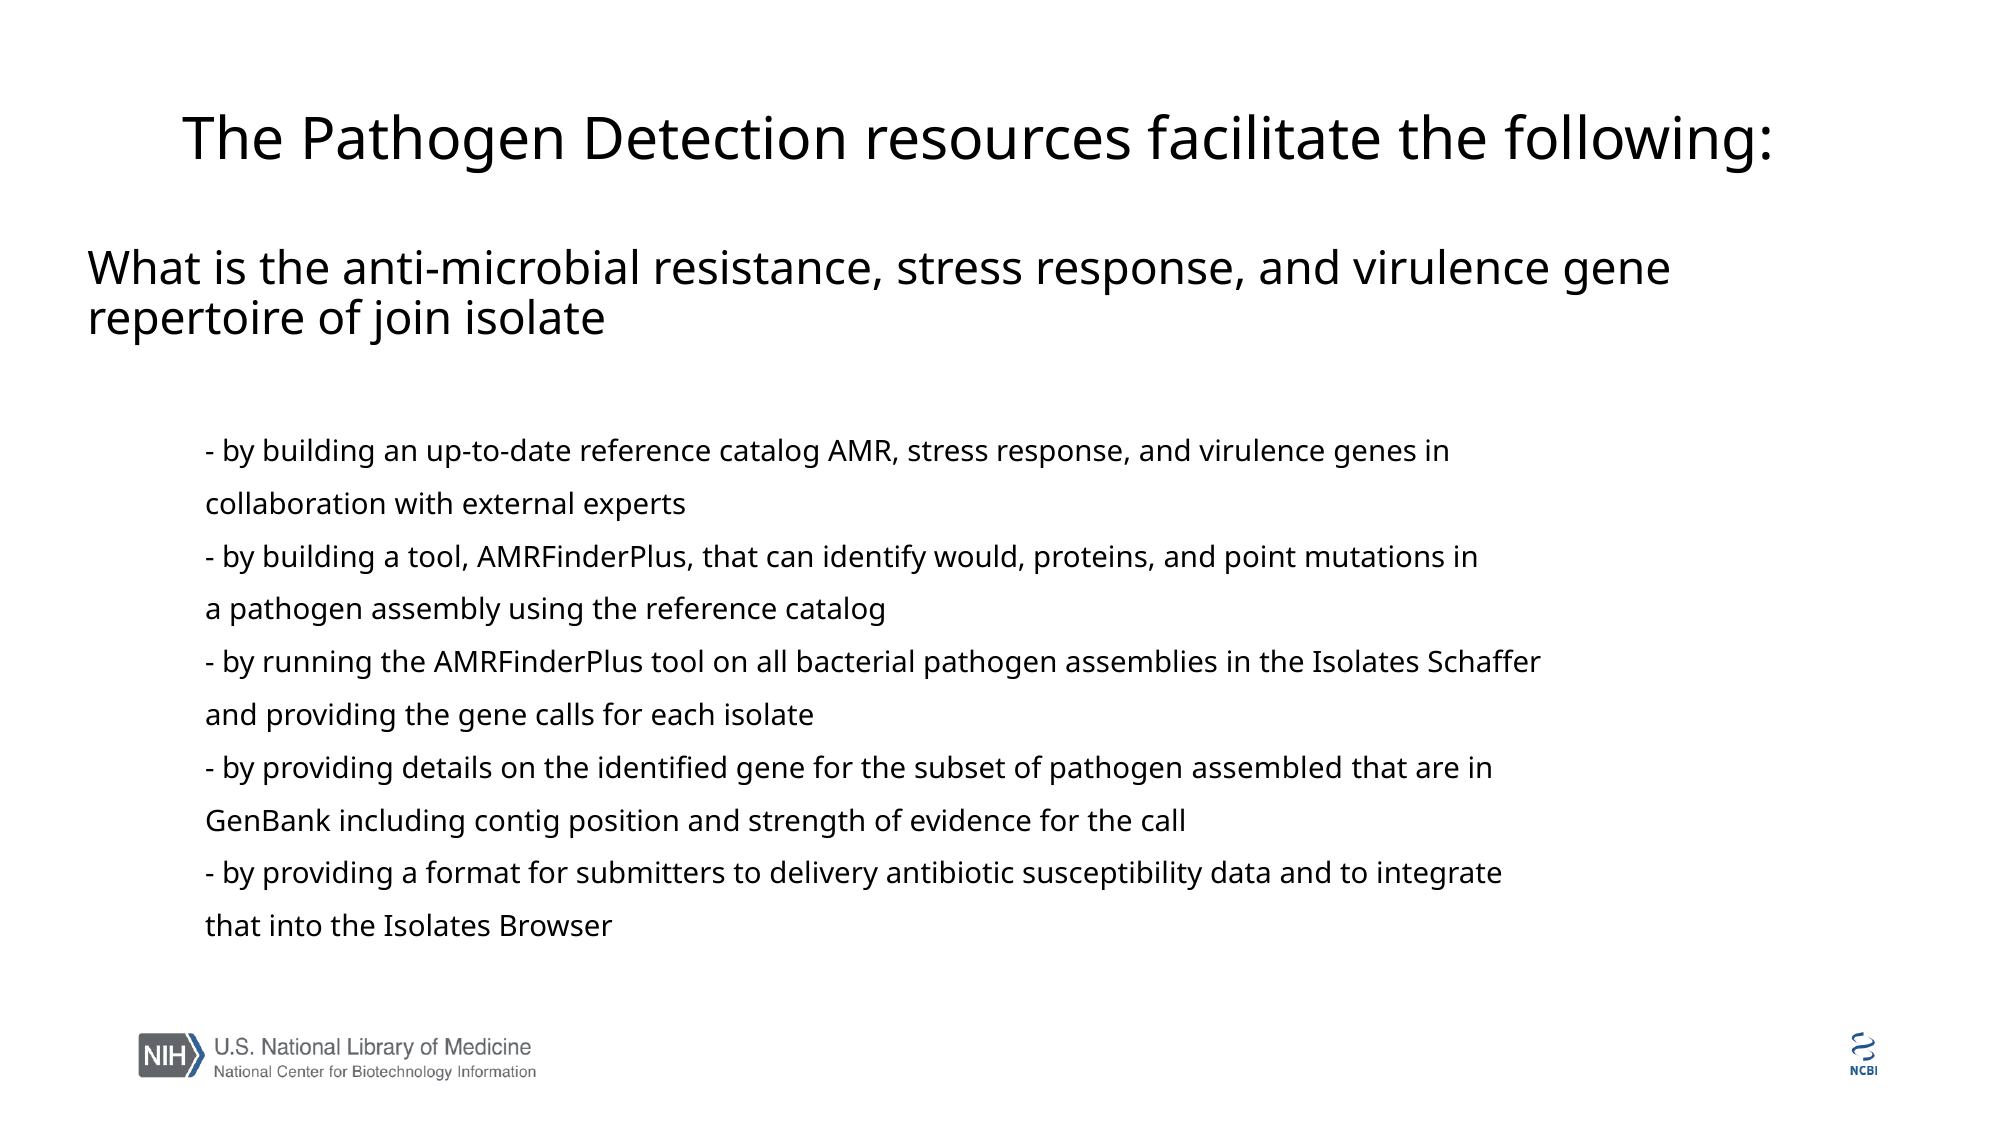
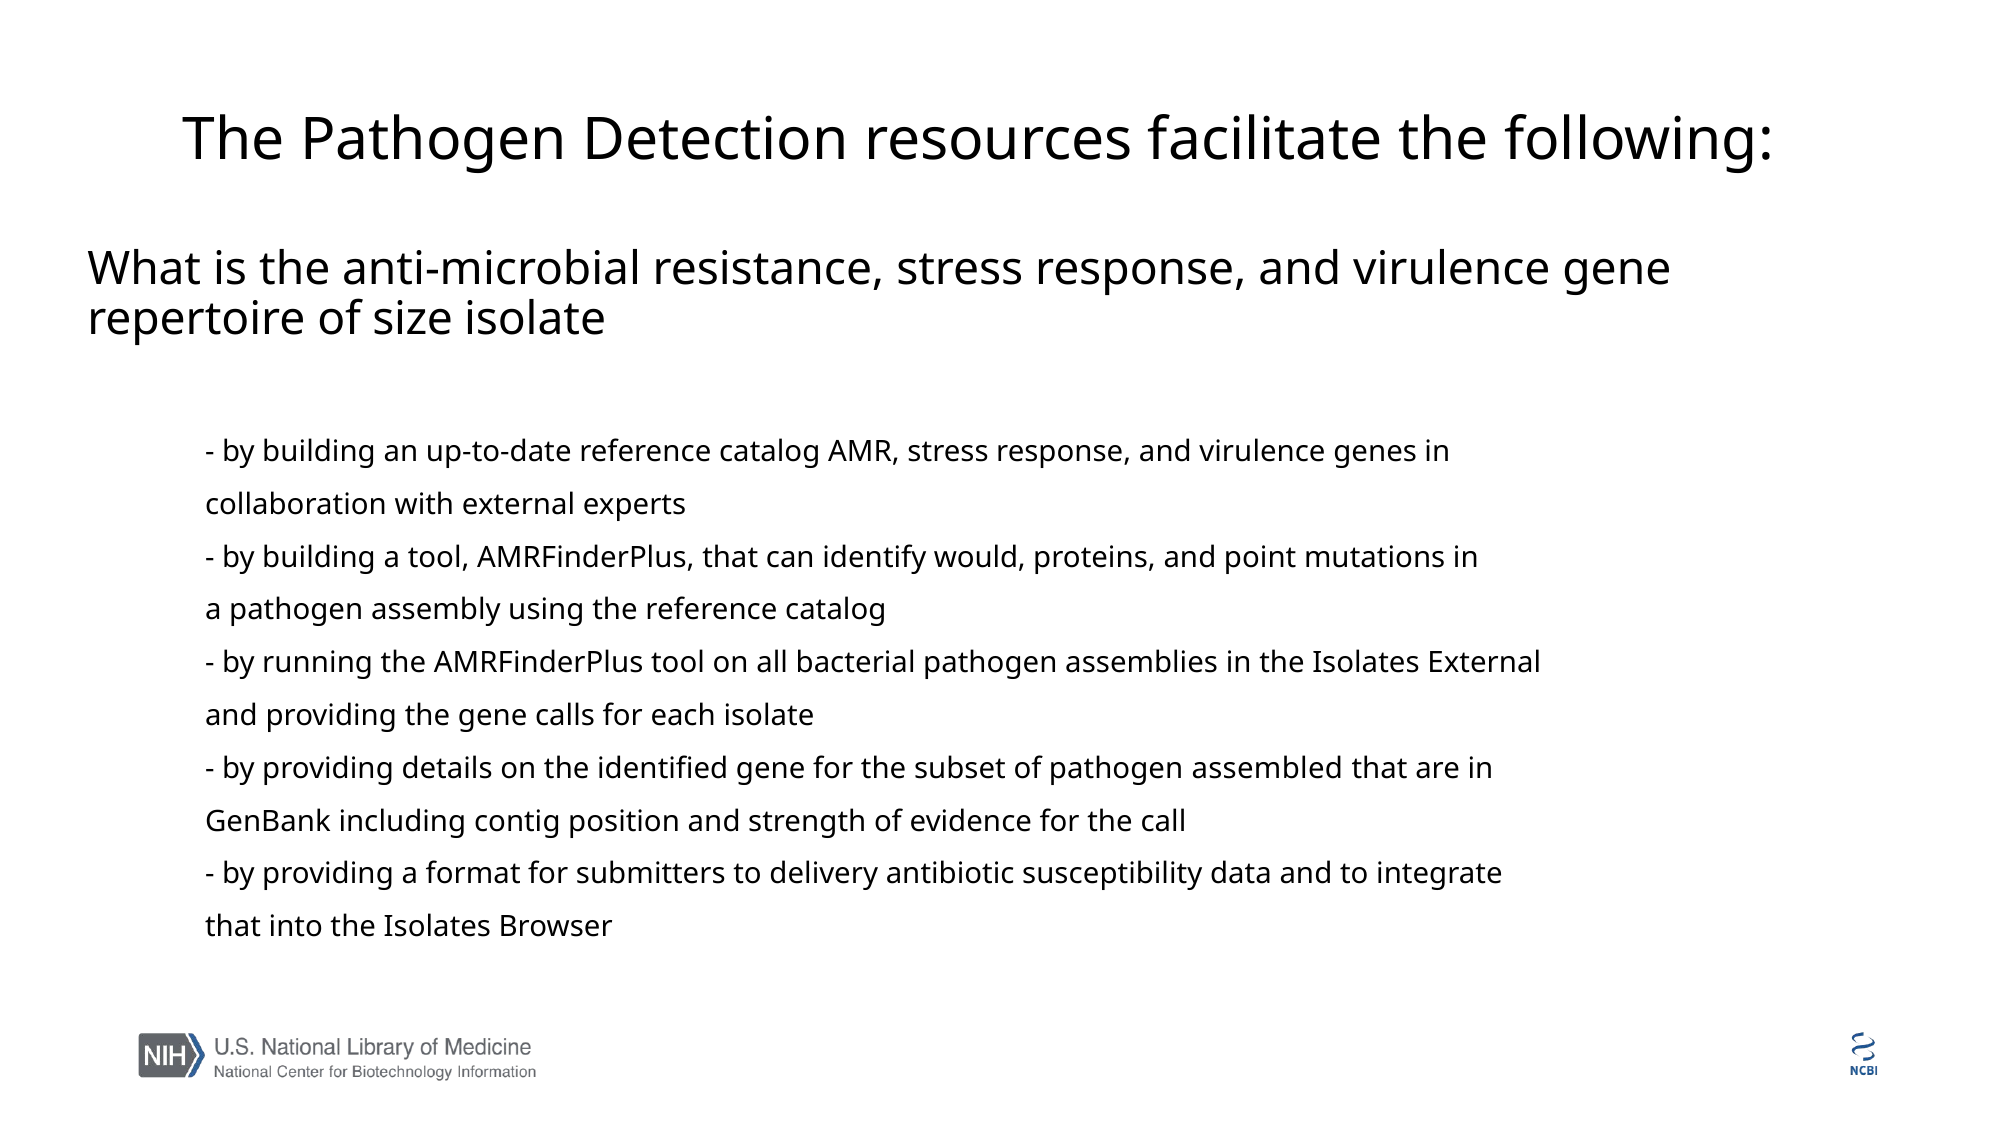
join: join -> size (413, 319)
Isolates Schaffer: Schaffer -> External (1484, 663)
